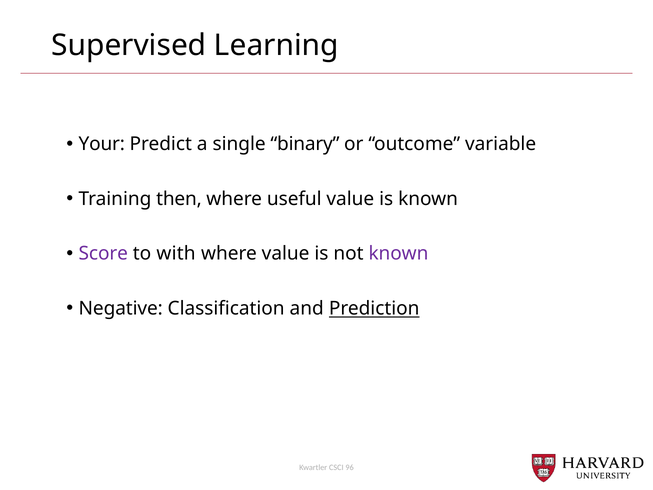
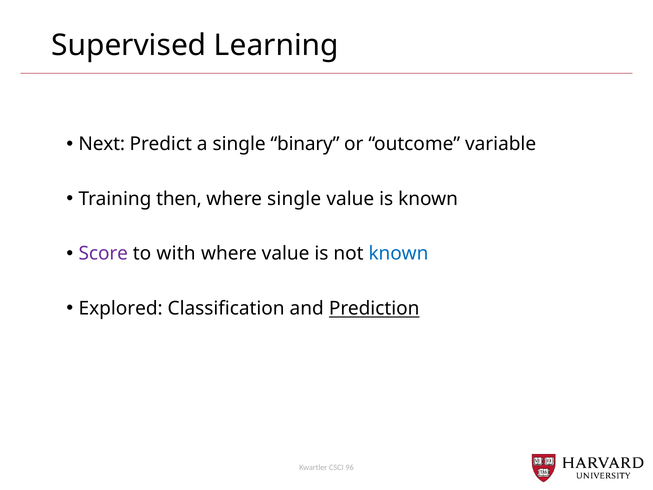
Your: Your -> Next (102, 144)
where useful: useful -> single (294, 199)
known colour: purple -> blue (398, 254)
Negative: Negative -> Explored (121, 308)
